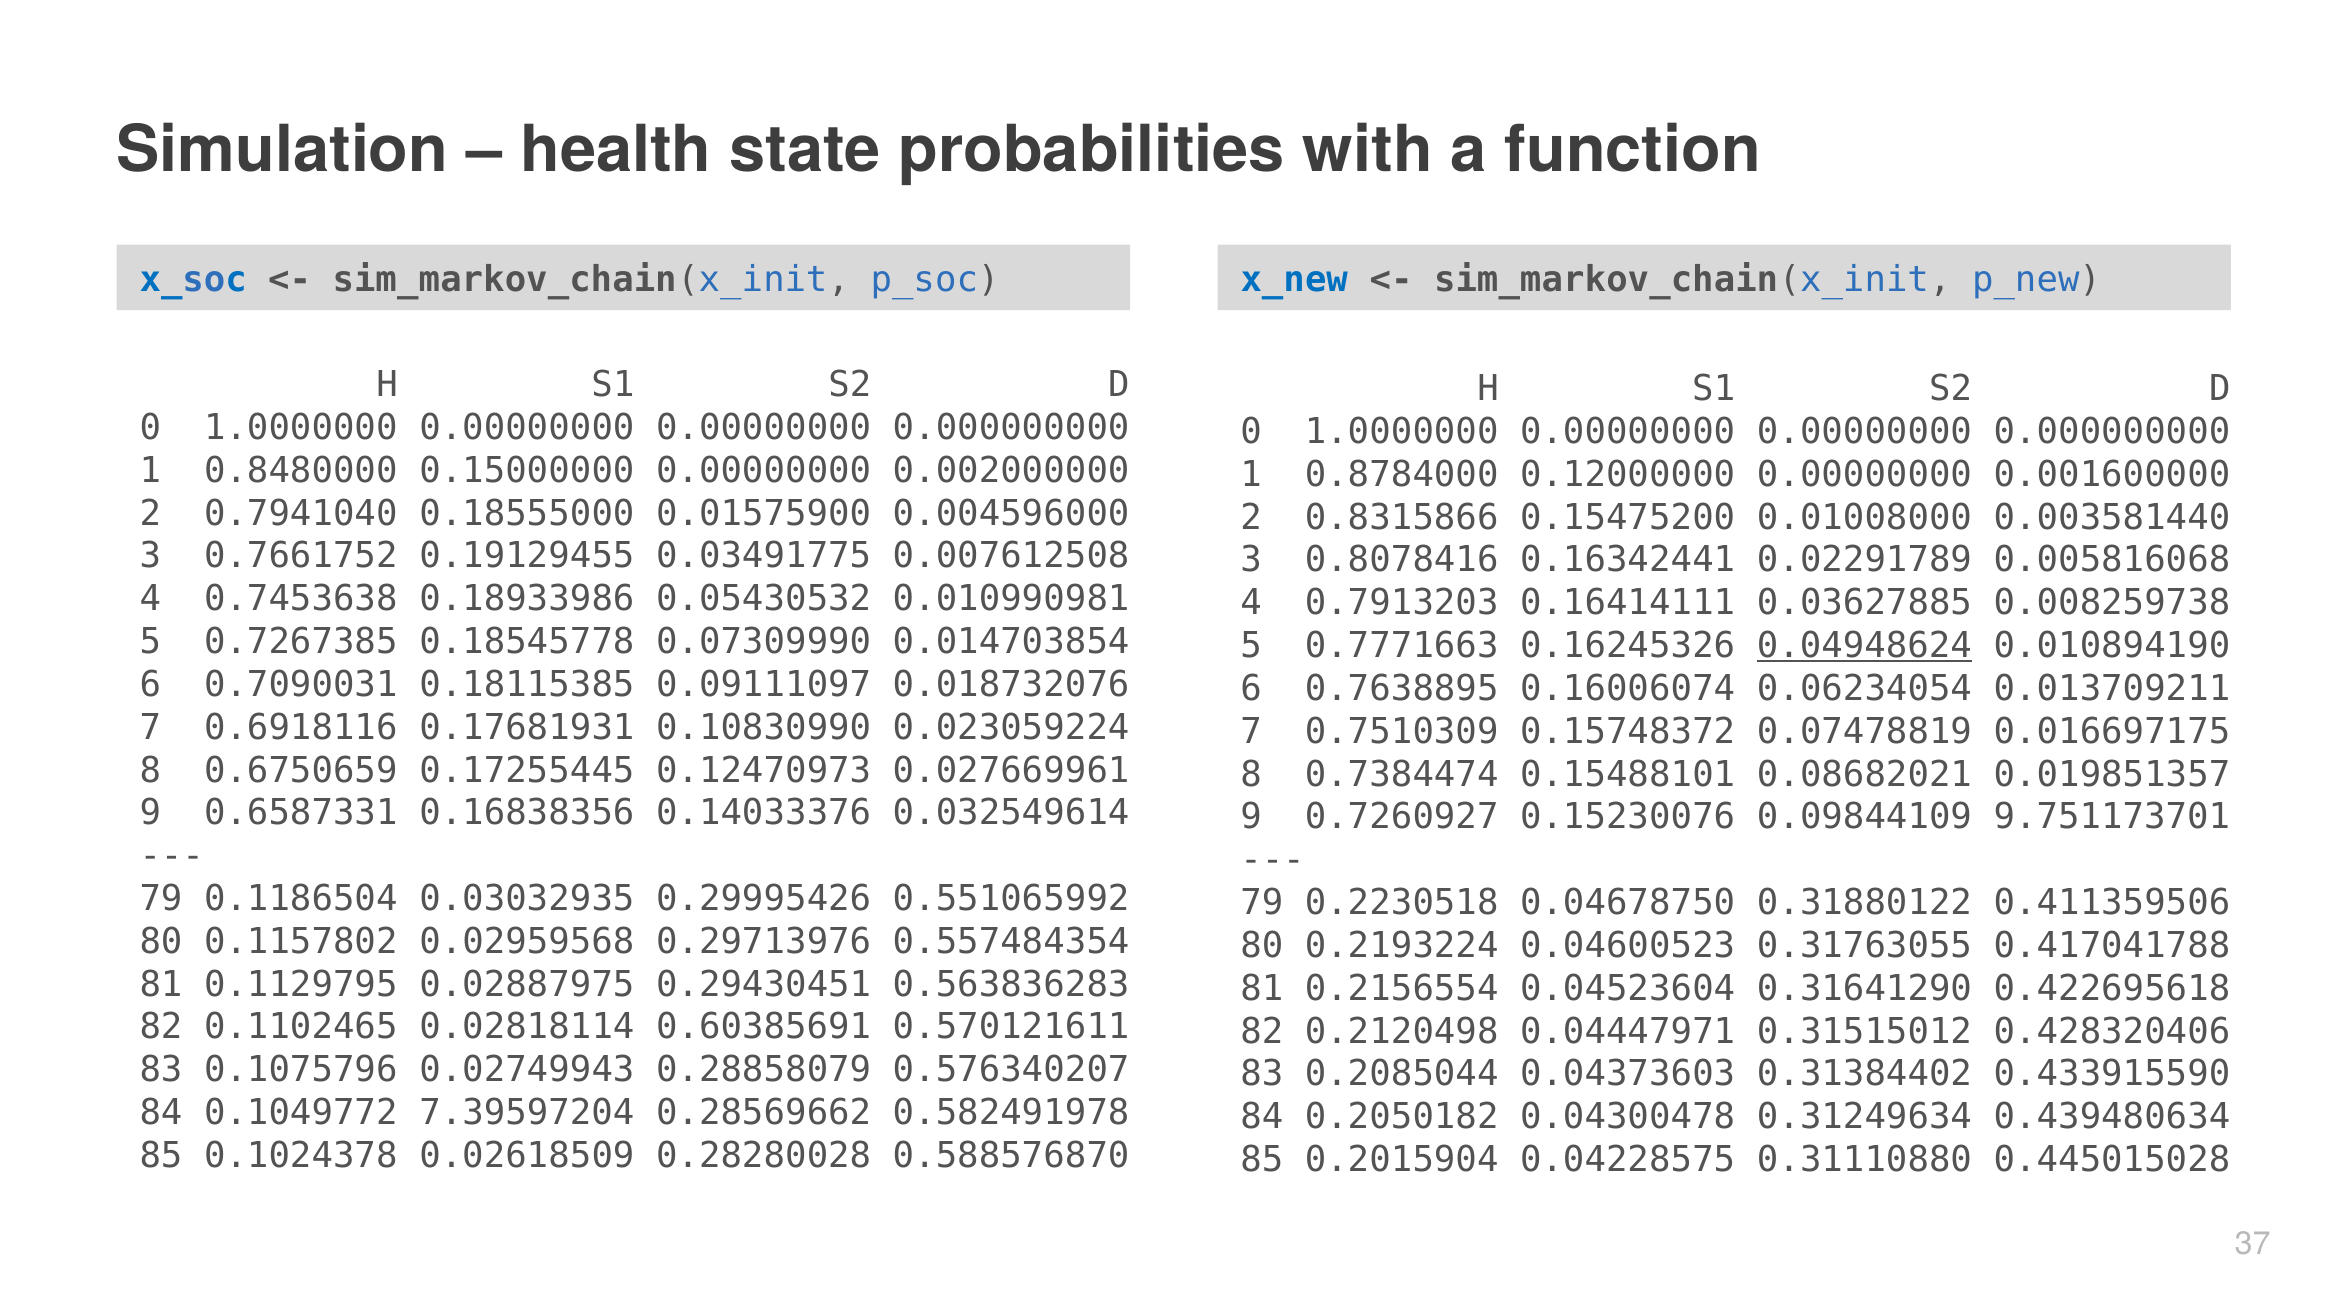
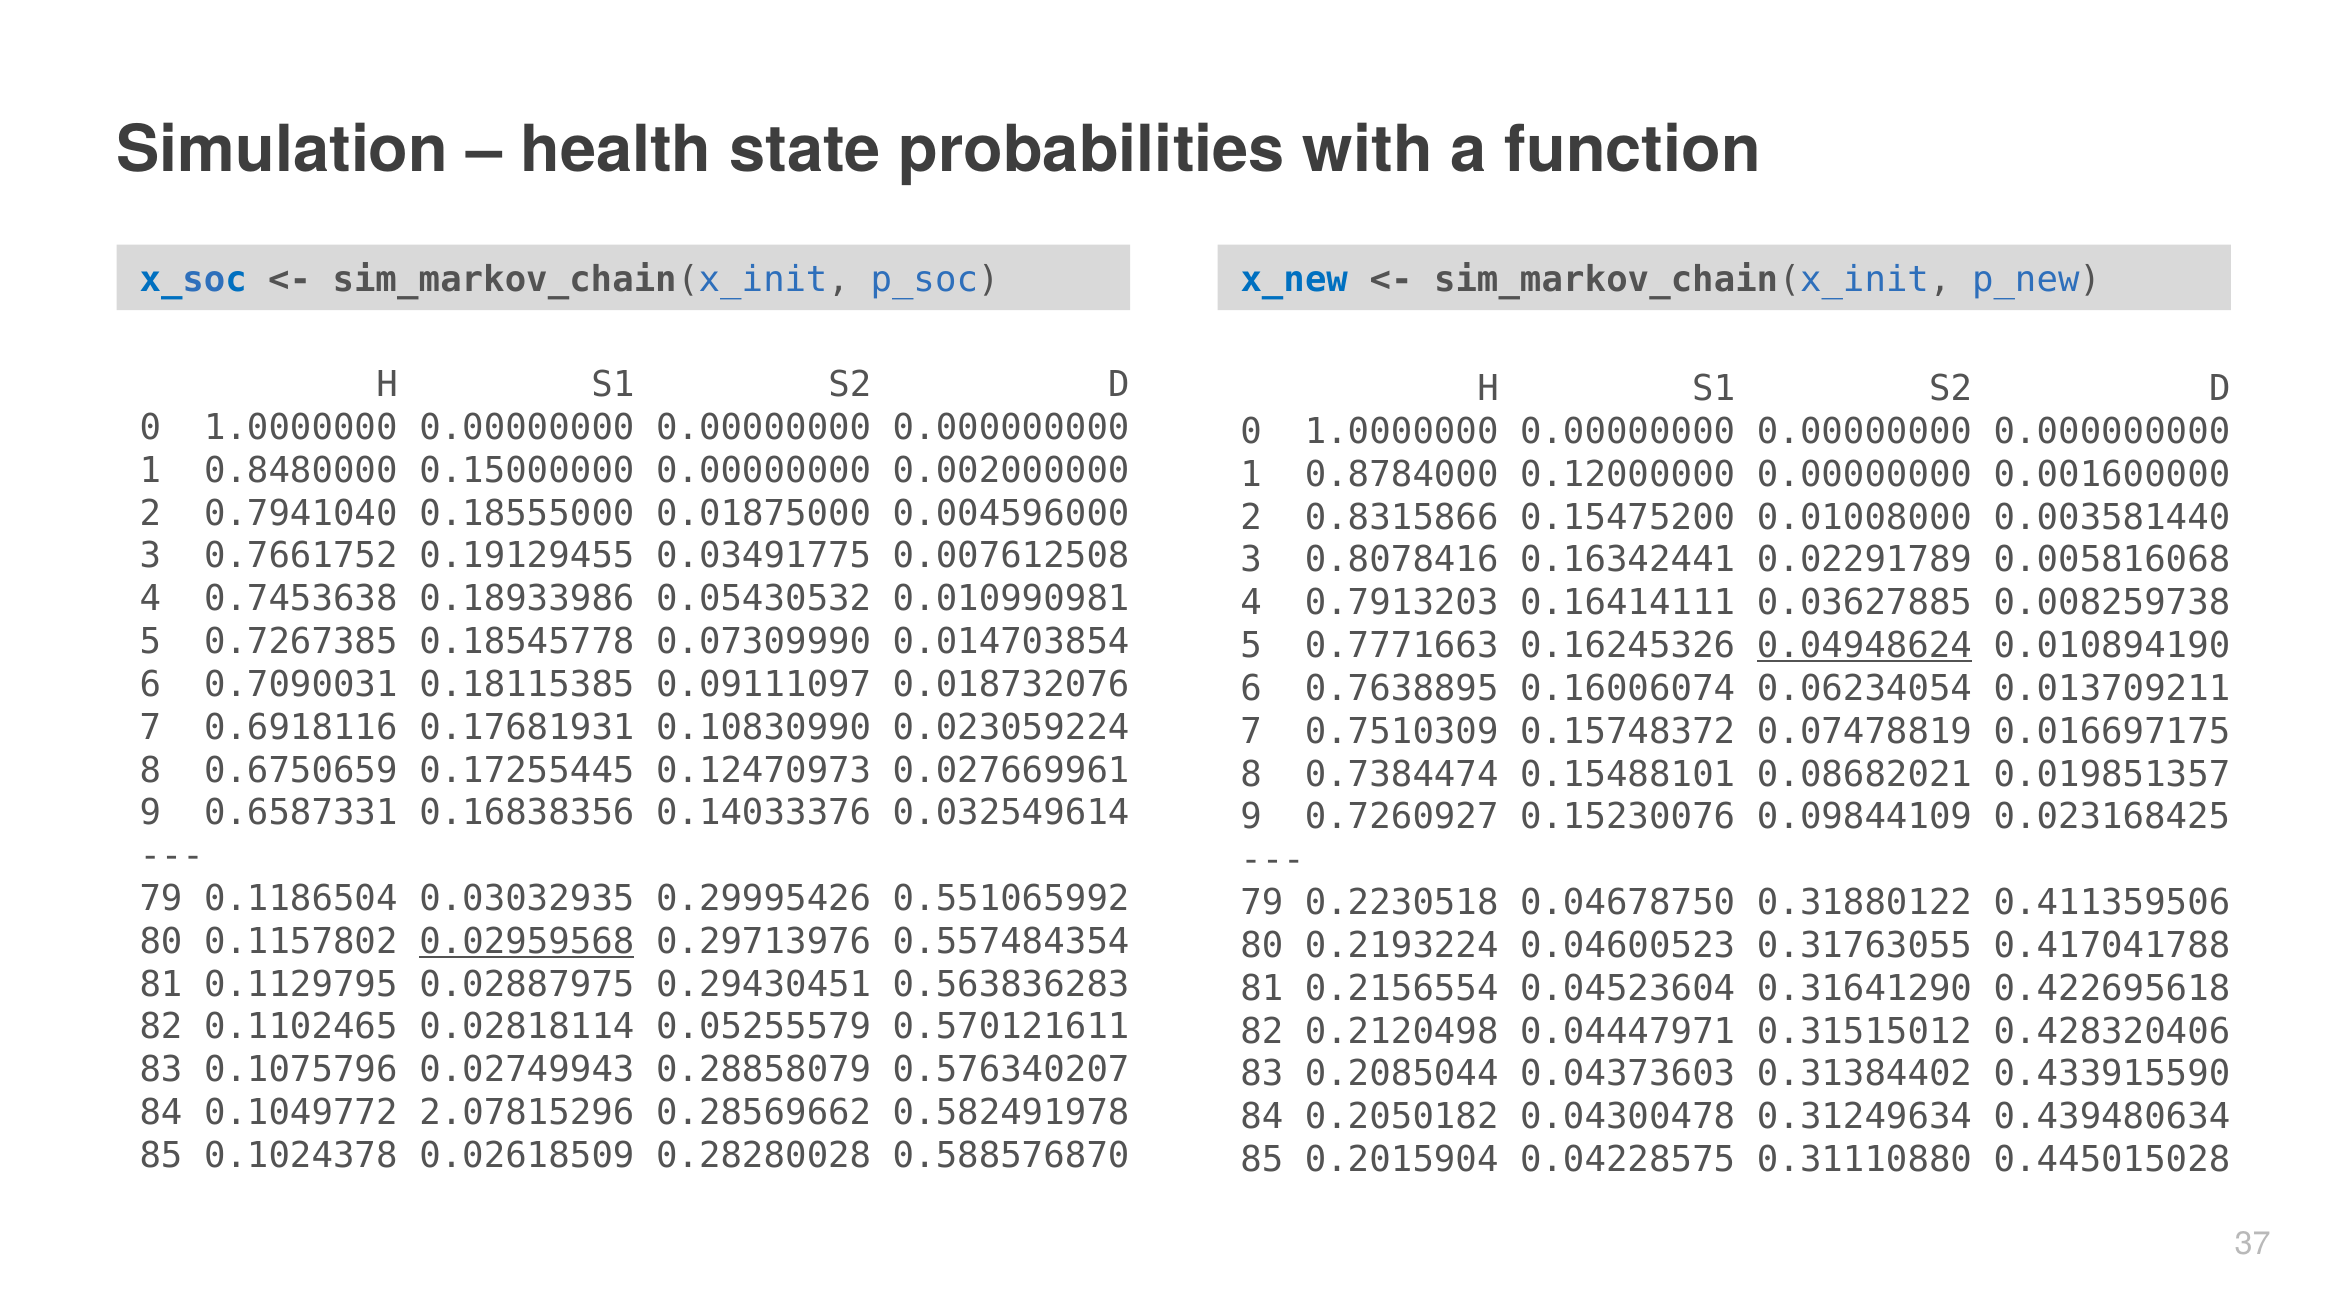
0.01575900: 0.01575900 -> 0.01875000 (764, 513)
9.751173701: 9.751173701 -> 0.023168425 (2112, 817)
0.02959568 underline: none -> present (527, 941)
0.60385691: 0.60385691 -> 0.05255579 (764, 1027)
7.39597204: 7.39597204 -> 2.07815296 (527, 1113)
